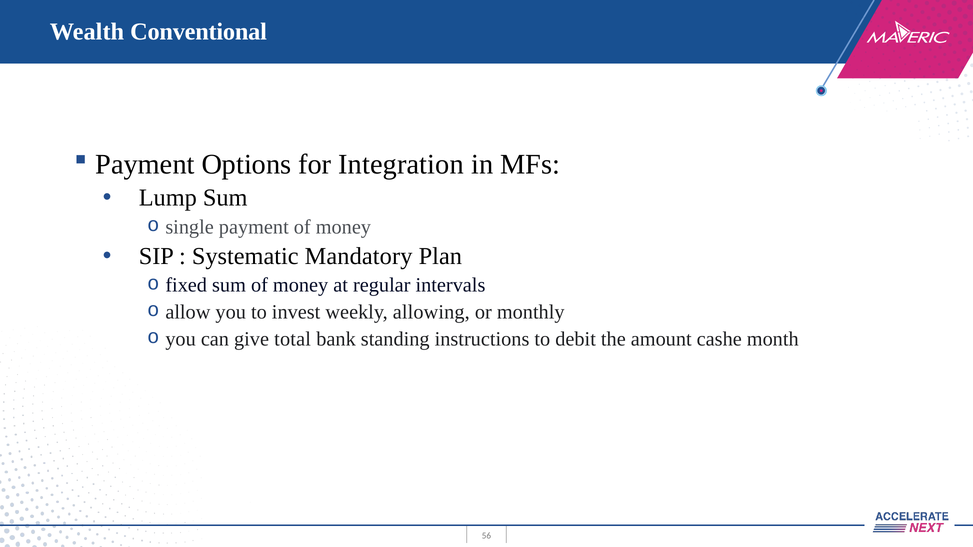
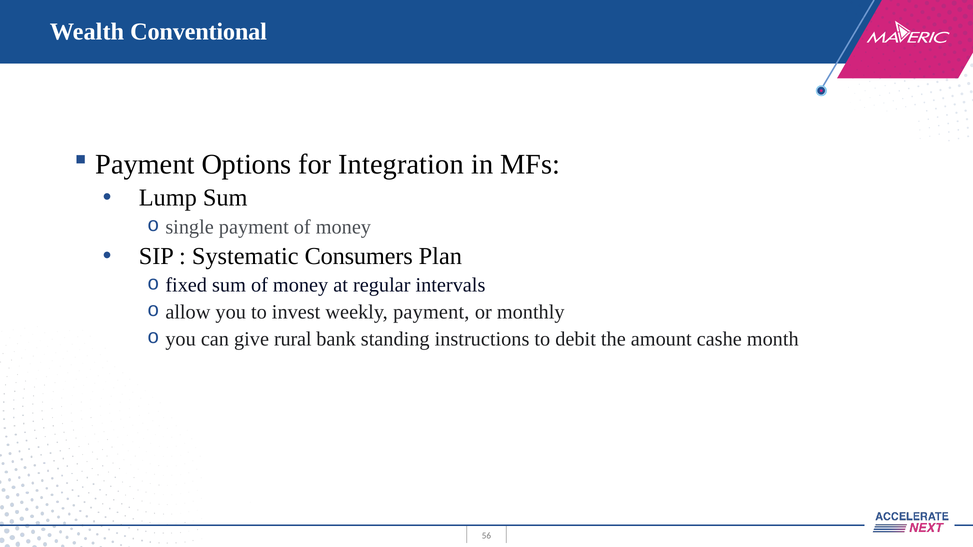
Mandatory: Mandatory -> Consumers (359, 256)
weekly allowing: allowing -> payment (431, 312)
total: total -> rural (293, 339)
